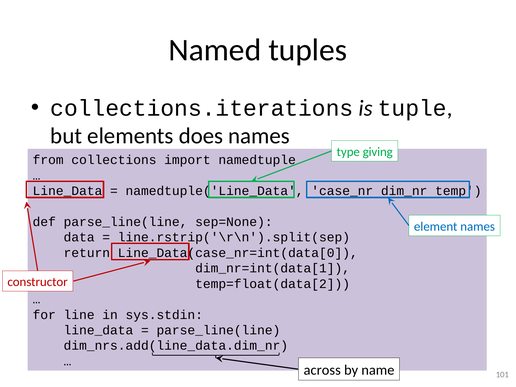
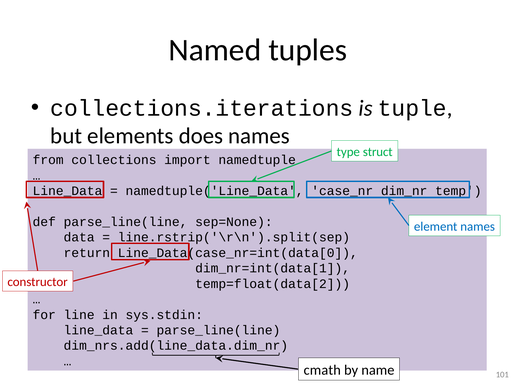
giving: giving -> struct (378, 152)
across: across -> cmath (322, 370)
